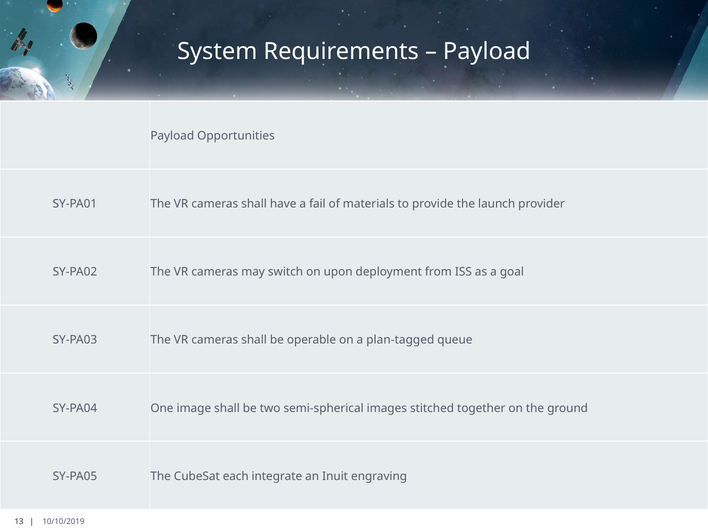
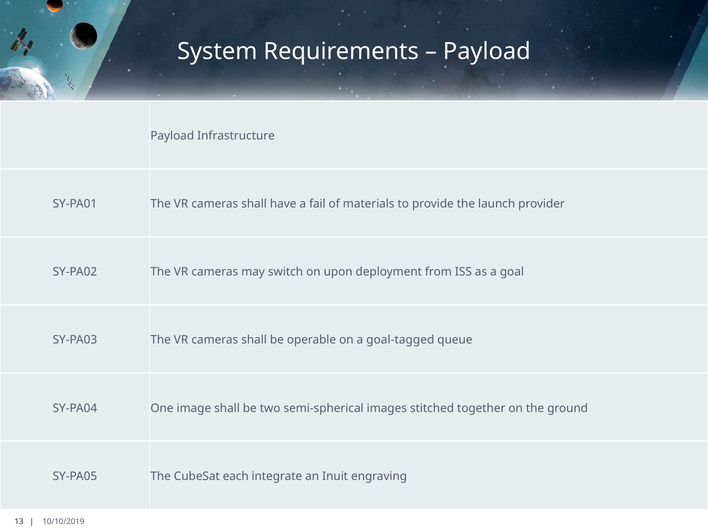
Opportunities: Opportunities -> Infrastructure (236, 136)
plan-tagged: plan-tagged -> goal-tagged (400, 340)
